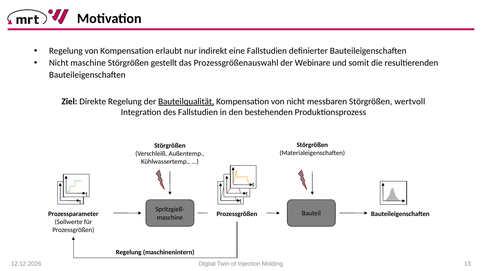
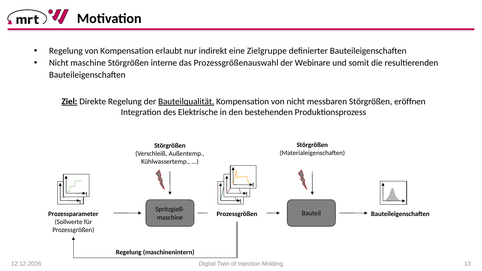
eine Fallstudien: Fallstudien -> Zielgruppe (267, 51)
gestellt: gestellt -> interne (164, 63)
Ziel underline: none -> present (69, 102)
wertvoll: wertvoll -> eröffnen (410, 102)
des Fallstudien: Fallstudien -> Elektrische (198, 112)
